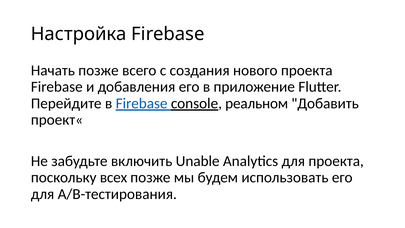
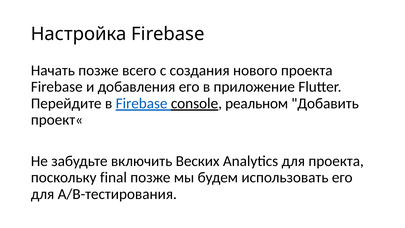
Unable: Unable -> Веских (198, 161)
всех: всех -> final (113, 177)
